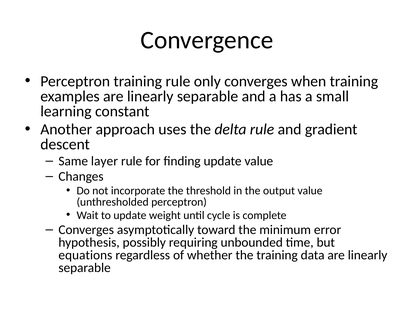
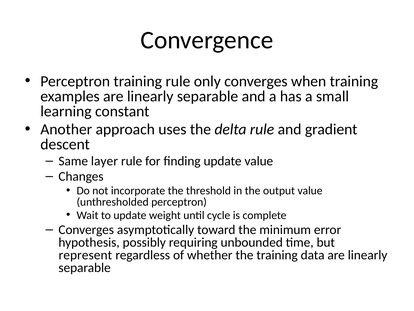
equations: equations -> represent (85, 255)
